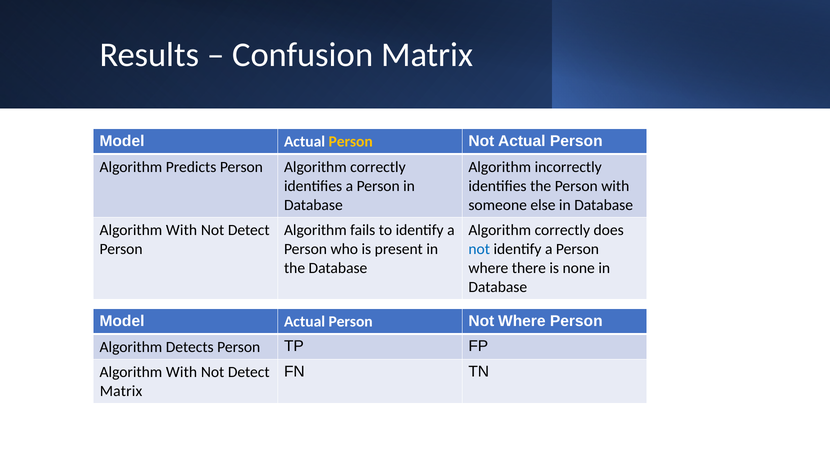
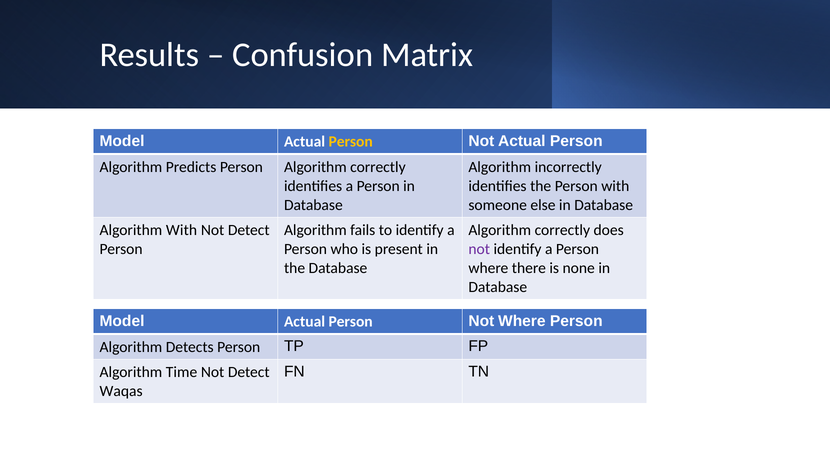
not colour: blue -> purple (479, 249)
With: With -> Time (182, 372)
Matrix: Matrix -> Waqas (121, 391)
